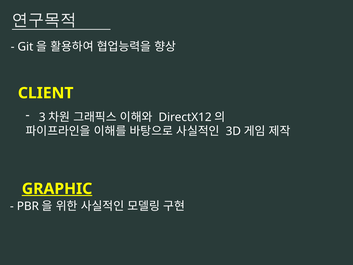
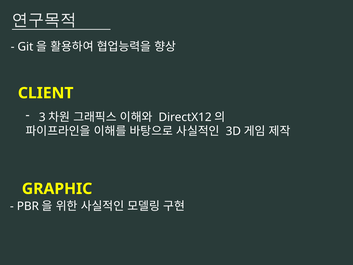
GRAPHIC underline: present -> none (57, 189)
